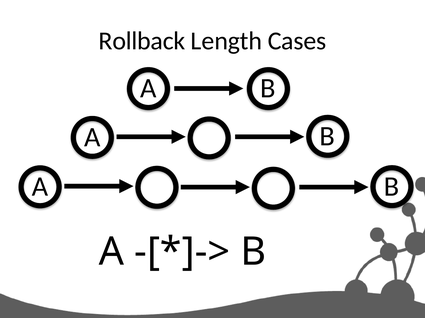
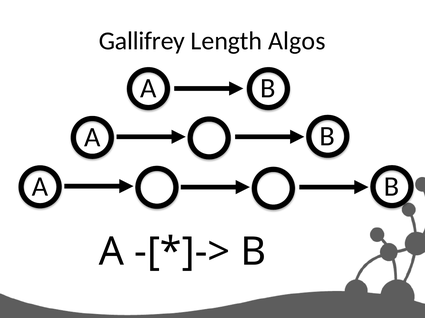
Rollback: Rollback -> Gallifrey (142, 41)
Cases: Cases -> Algos (297, 41)
